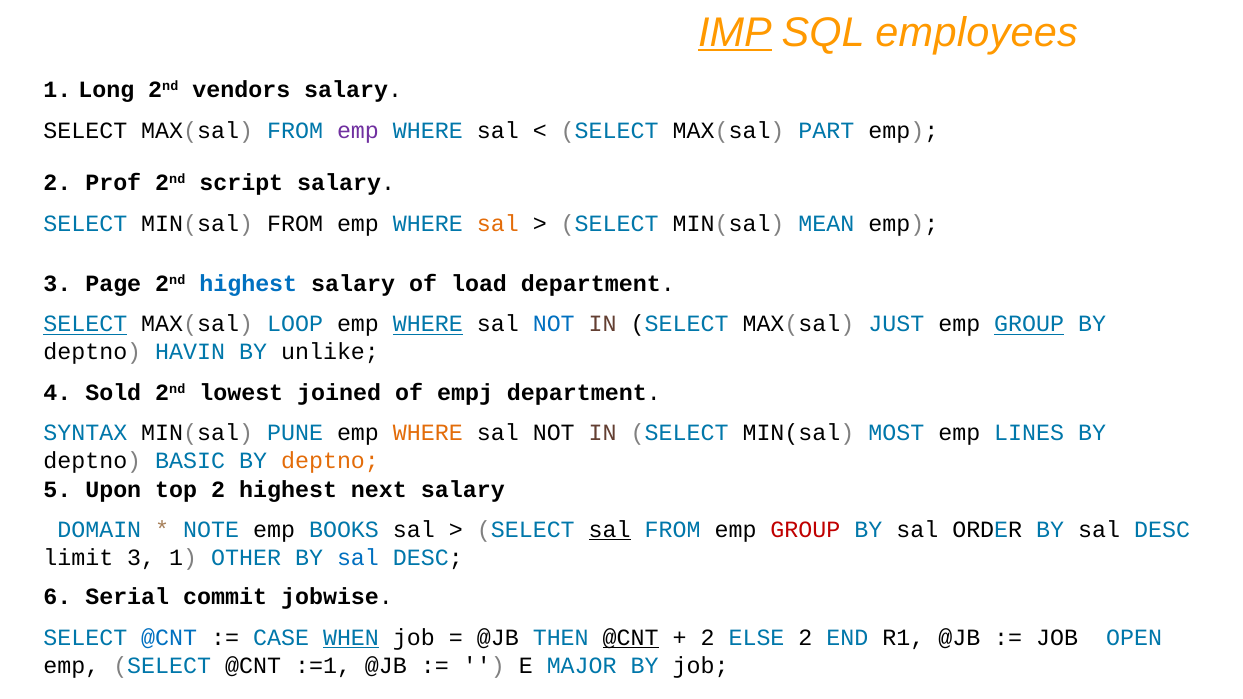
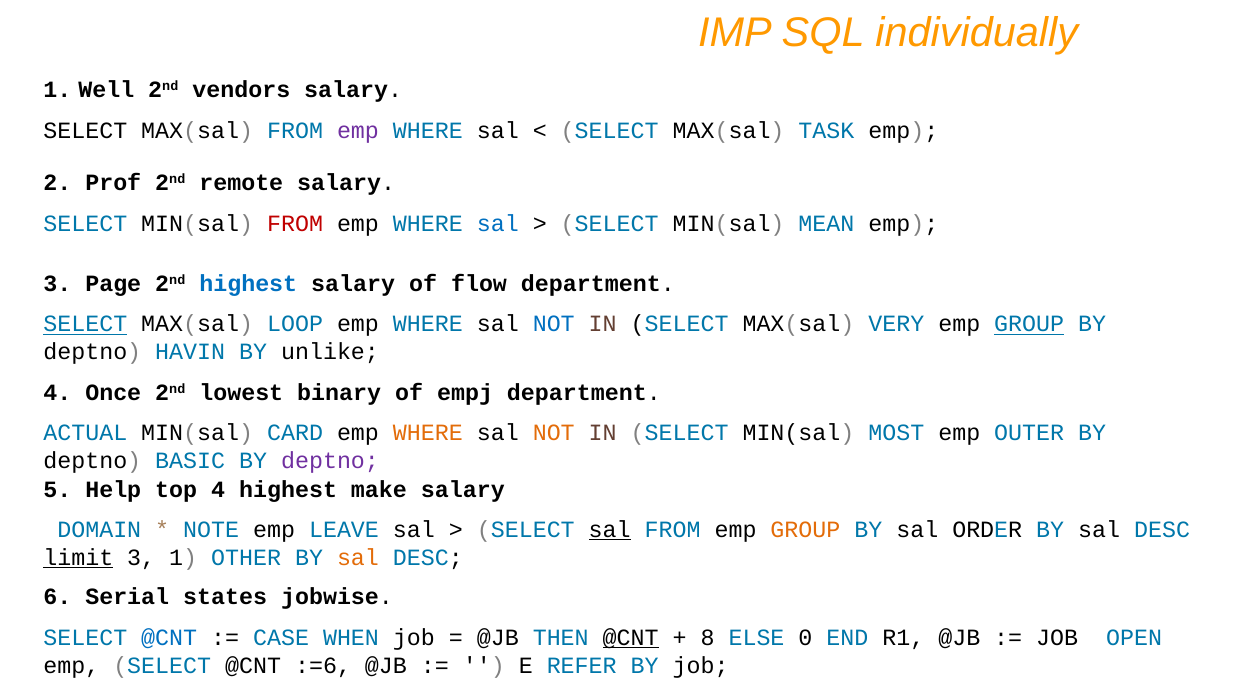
IMP underline: present -> none (735, 32)
employees: employees -> individually (977, 32)
Long: Long -> Well (106, 90)
PART: PART -> TASK (826, 130)
script: script -> remote (241, 183)
FROM colour: black -> red (295, 224)
sal colour: orange -> blue (498, 224)
load: load -> flow (479, 284)
WHERE underline: present -> none (428, 324)
JUST: JUST -> VERY (896, 324)
Sold: Sold -> Once (113, 393)
joined: joined -> binary (339, 393)
SYNTAX: SYNTAX -> ACTUAL (85, 433)
PUNE: PUNE -> CARD (295, 433)
NOT colour: black -> orange (554, 433)
LINES: LINES -> OUTER (1029, 433)
deptno colour: orange -> purple (330, 461)
Upon: Upon -> Help (113, 490)
top 2: 2 -> 4 (218, 490)
next: next -> make (379, 490)
BOOKS: BOOKS -> LEAVE (344, 530)
GROUP colour: red -> orange (805, 530)
limit underline: none -> present (78, 558)
sal colour: blue -> orange (358, 558)
commit: commit -> states (225, 597)
WHEN underline: present -> none (351, 638)
2: 2 -> 8 (708, 638)
ELSE 2: 2 -> 0 (805, 638)
:=1: :=1 -> :=6 (323, 666)
MAJOR: MAJOR -> REFER (582, 666)
